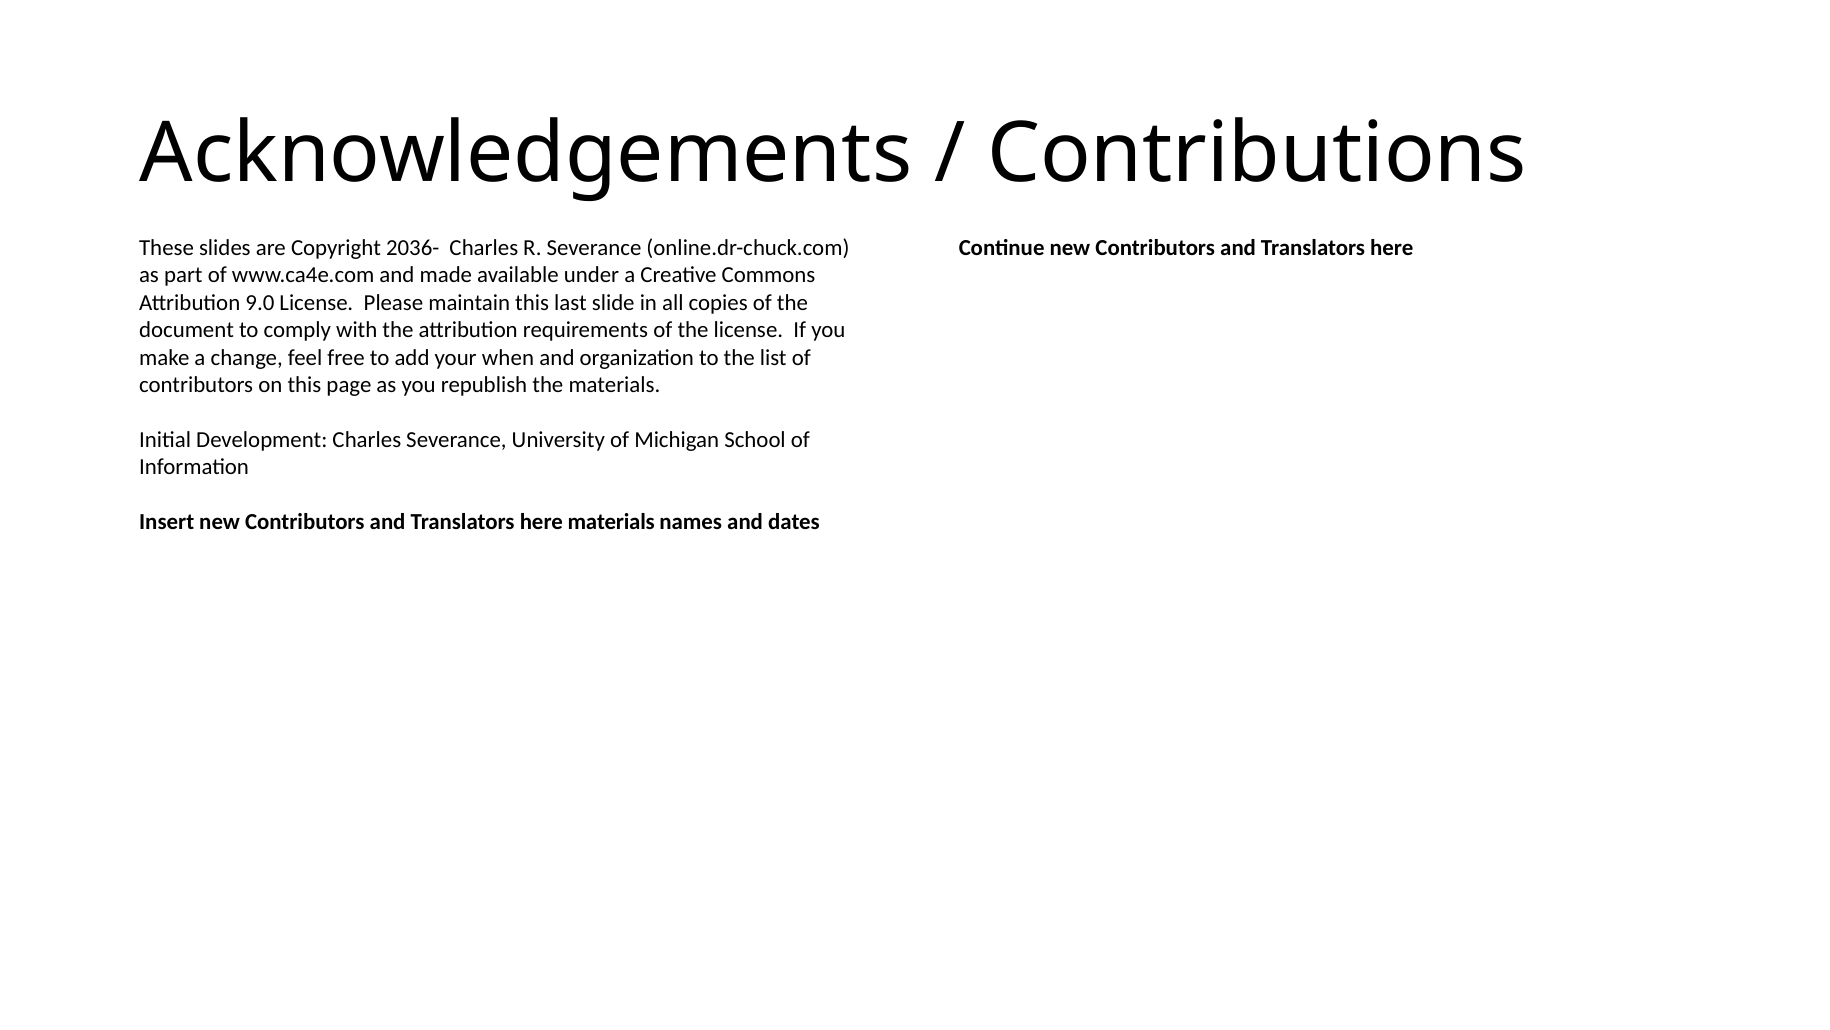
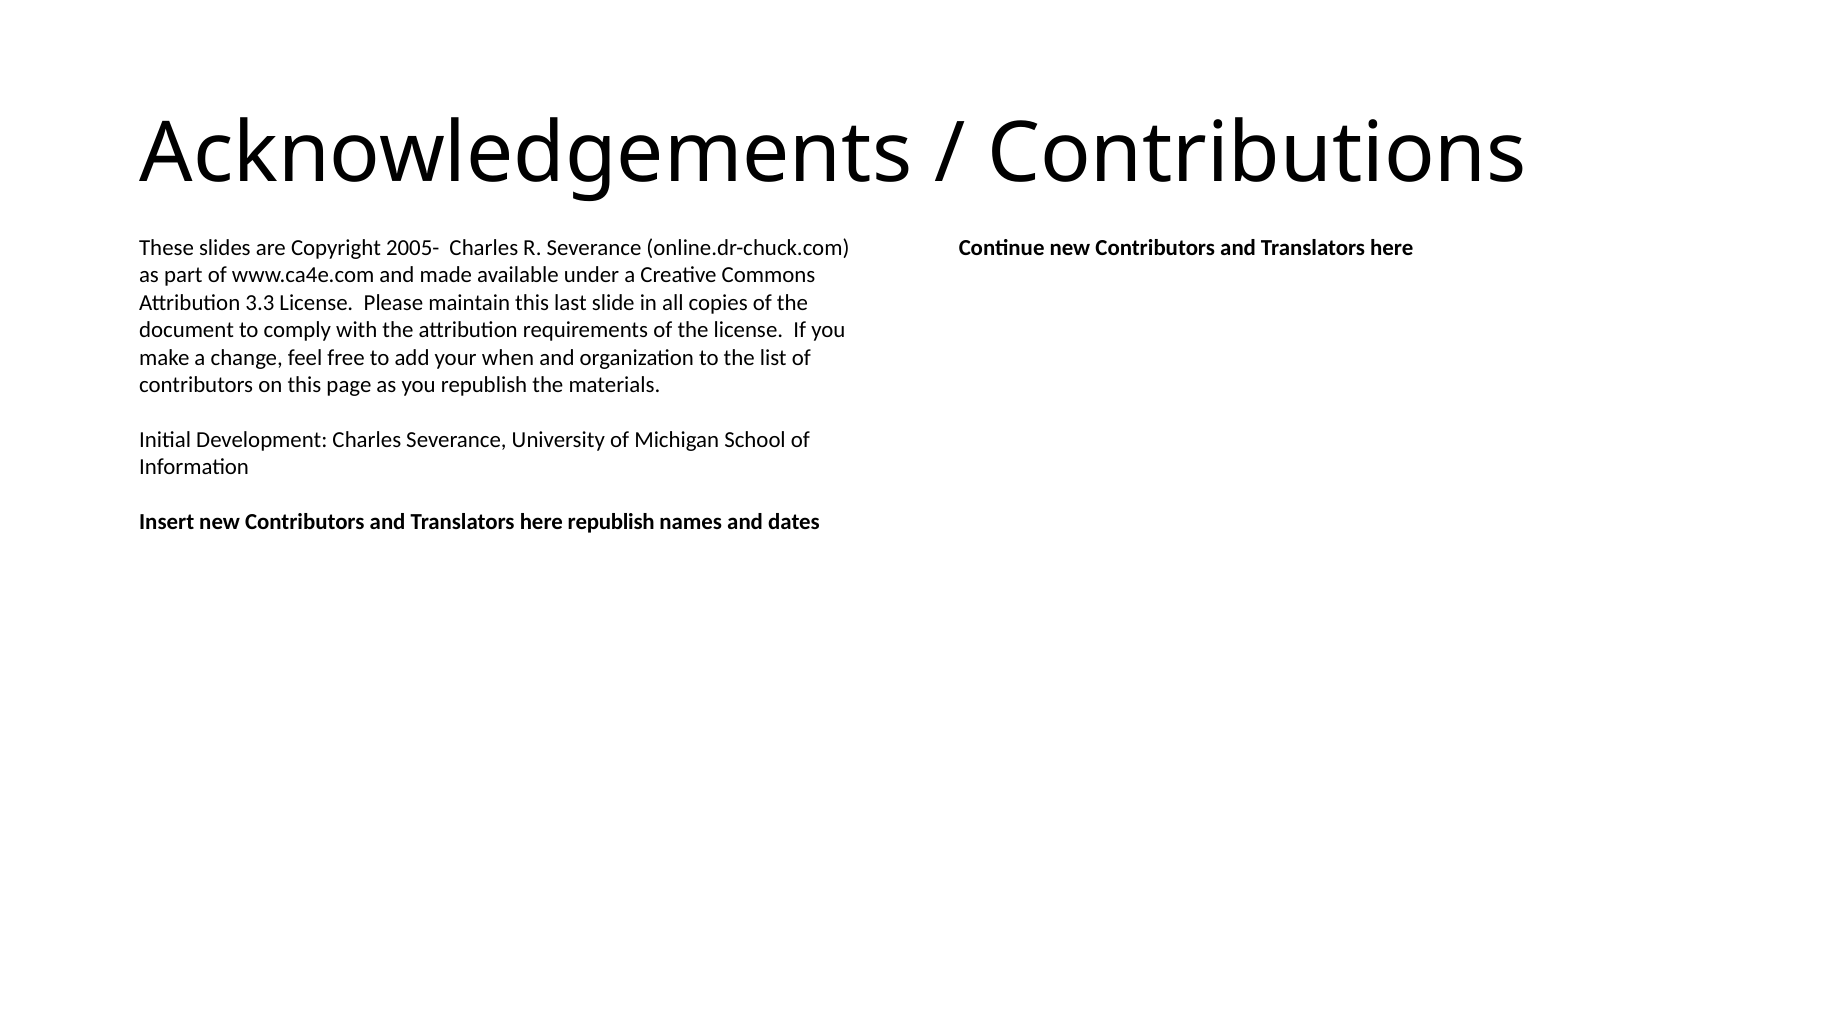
2036-: 2036- -> 2005- (413, 248)
9.0: 9.0 -> 3.3 (260, 302)
here materials: materials -> republish (611, 522)
